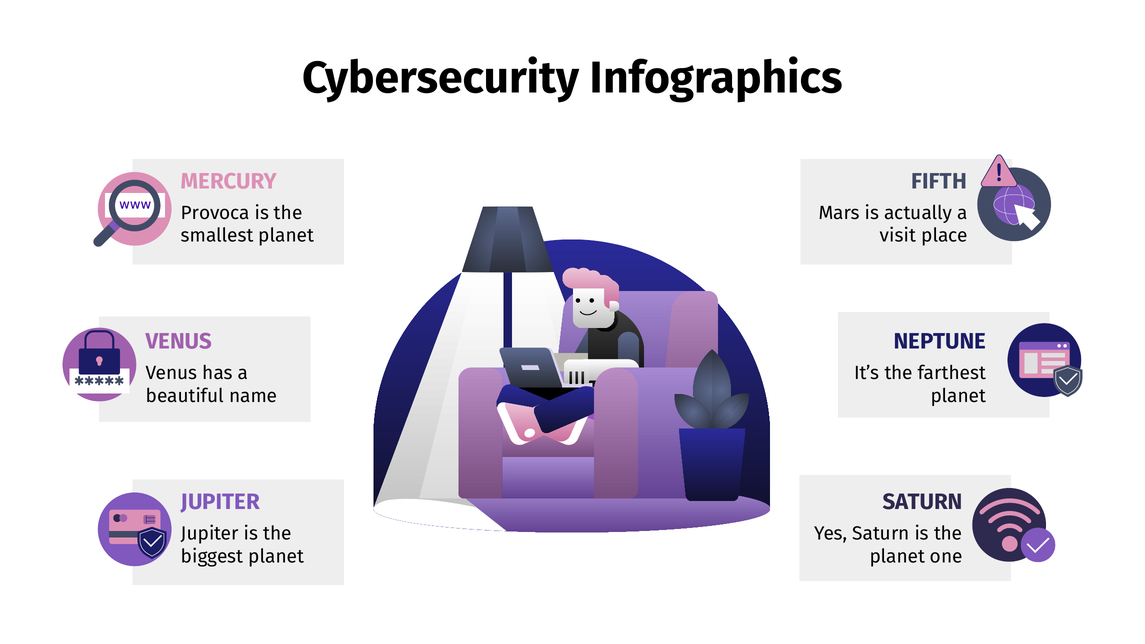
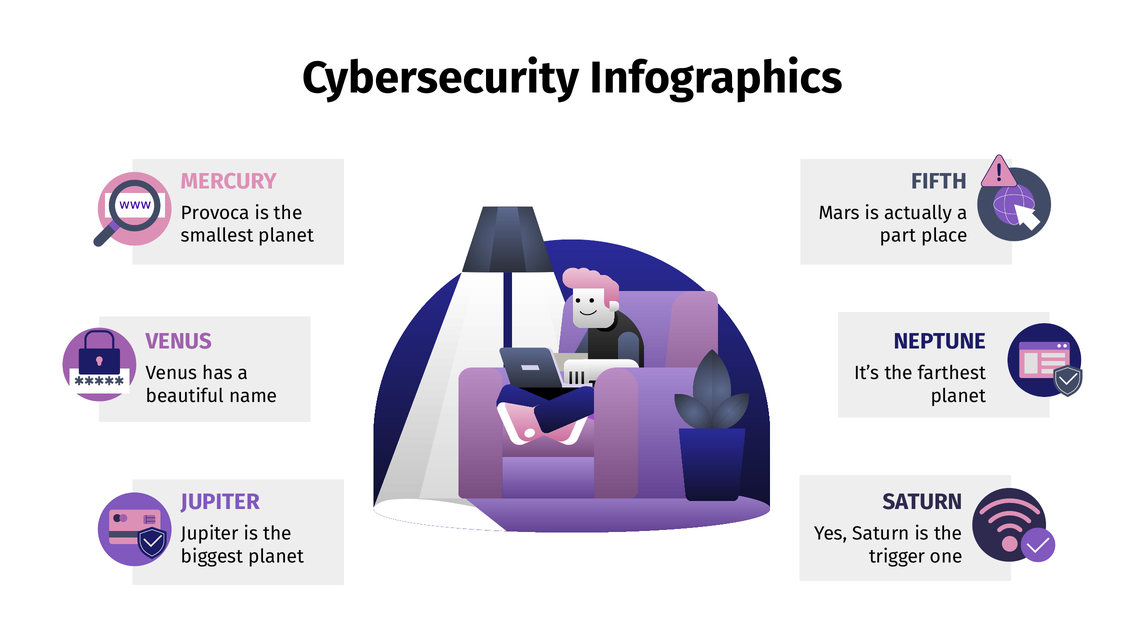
visit: visit -> part (898, 236)
planet: planet -> trigger (897, 556)
